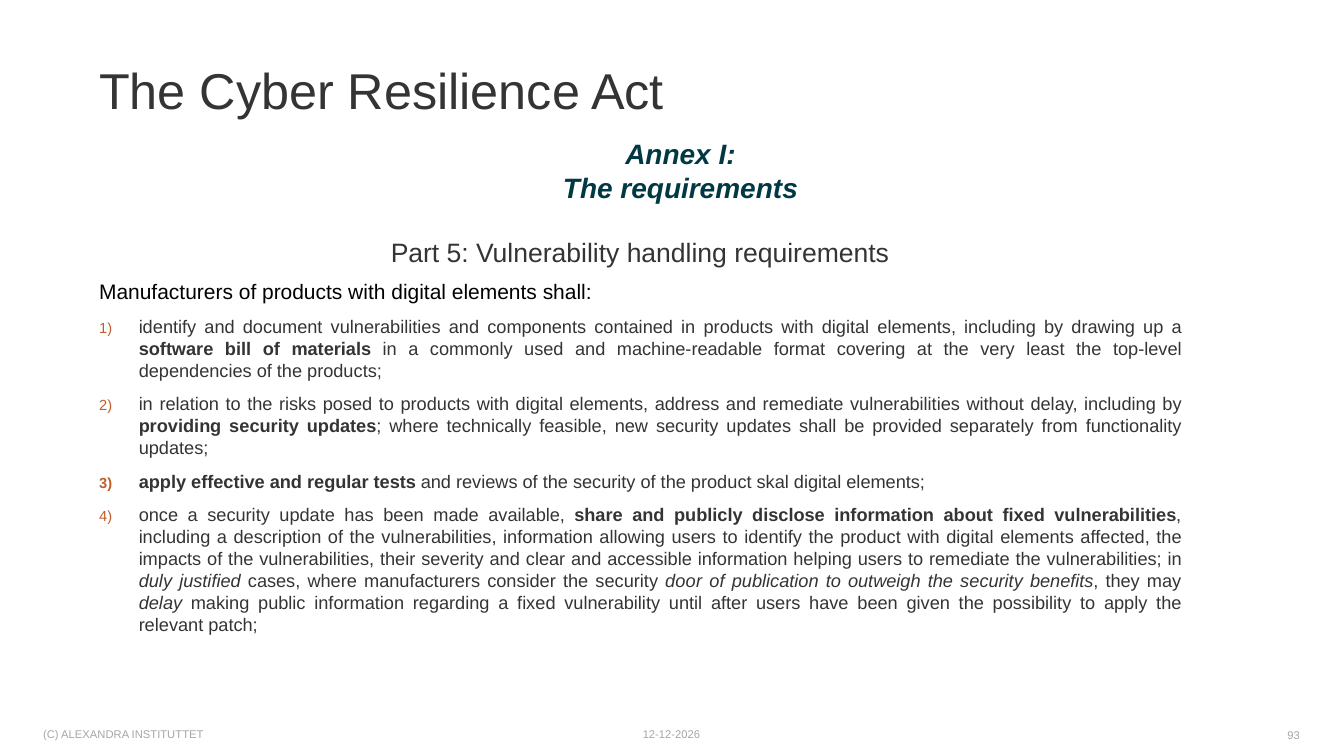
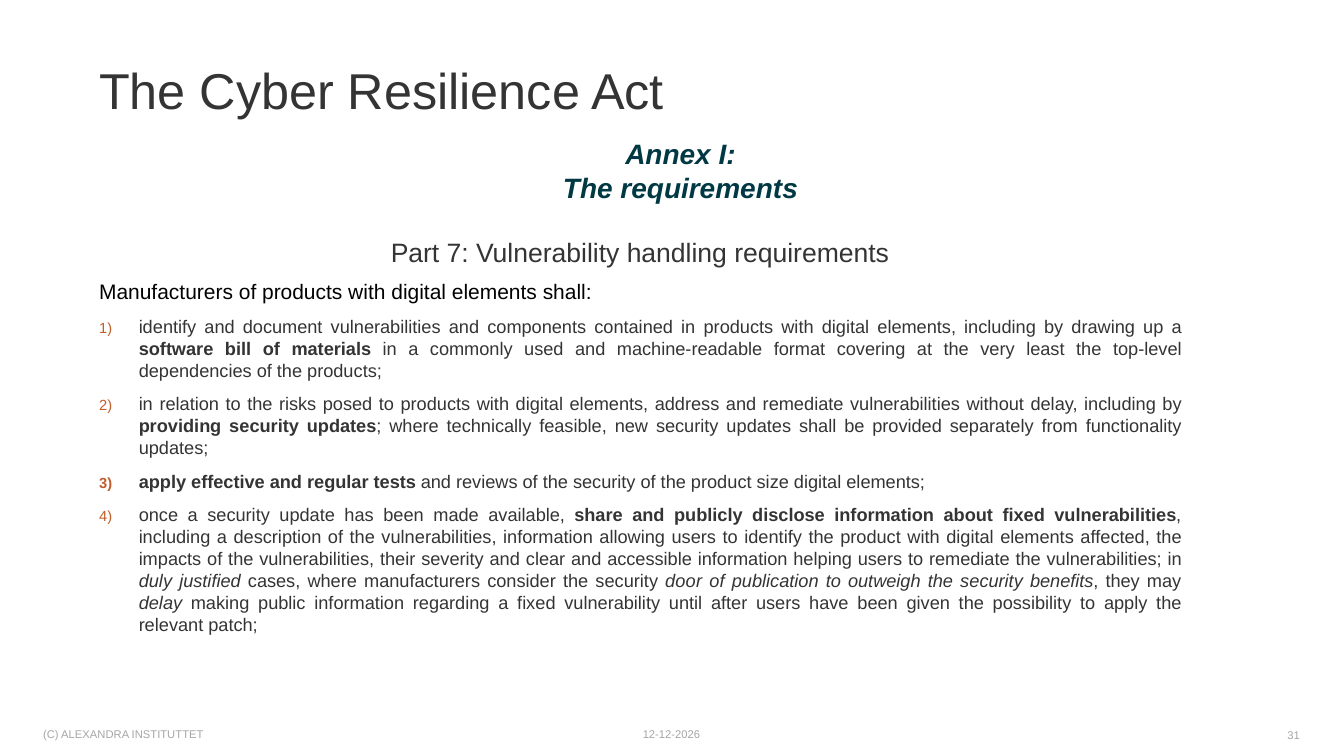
5: 5 -> 7 (458, 253)
skal: skal -> size (773, 483)
93: 93 -> 31 (1294, 736)
